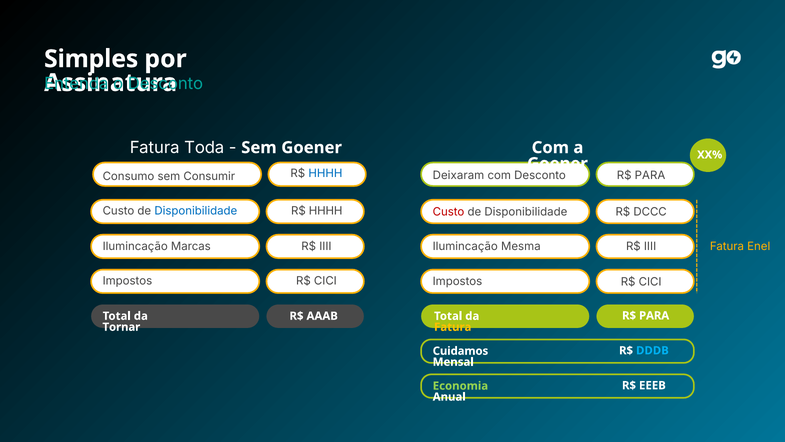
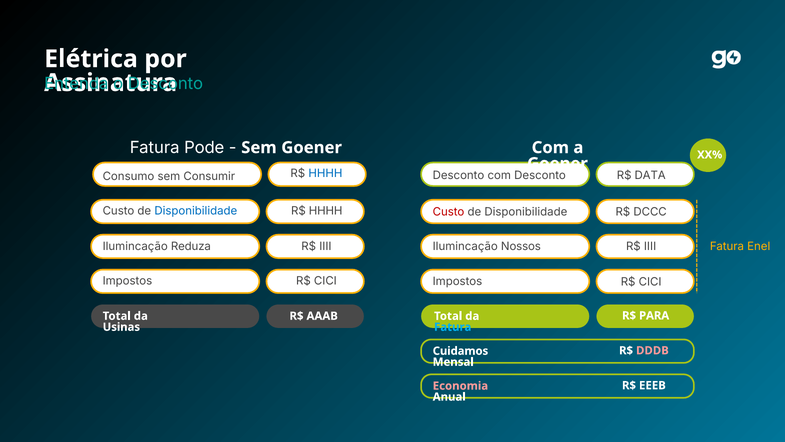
Simples: Simples -> Elétrica (91, 59)
Toda: Toda -> Pode (204, 147)
Deixaram: Deixaram -> Desconto (459, 175)
PARA: PARA -> DATA (650, 175)
Marcas: Marcas -> Reduza (191, 246)
Mesma: Mesma -> Nossos (521, 246)
Tornar: Tornar -> Usinas (121, 327)
Fatura colour: yellow -> light blue (453, 327)
DDDB colour: light blue -> pink (652, 350)
Economia colour: light green -> pink (460, 386)
